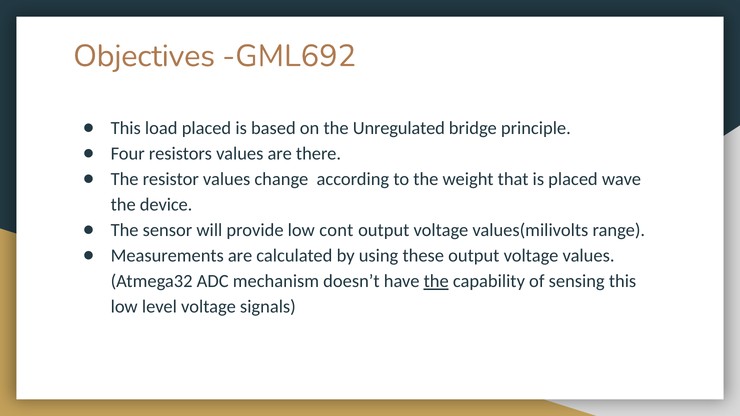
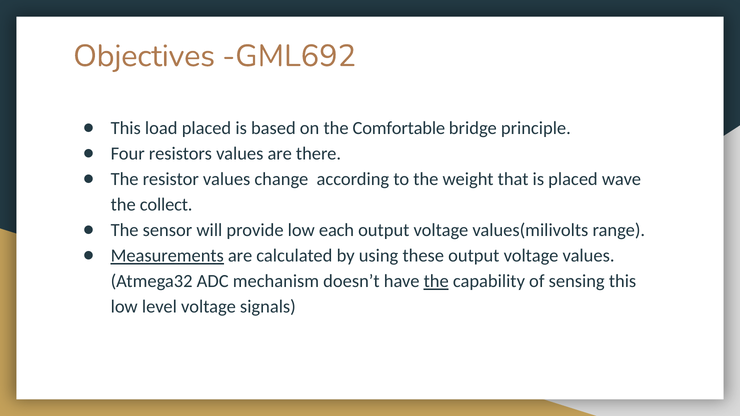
Unregulated: Unregulated -> Comfortable (399, 128)
device: device -> collect (166, 205)
cont: cont -> each (337, 230)
Measurements underline: none -> present (167, 256)
